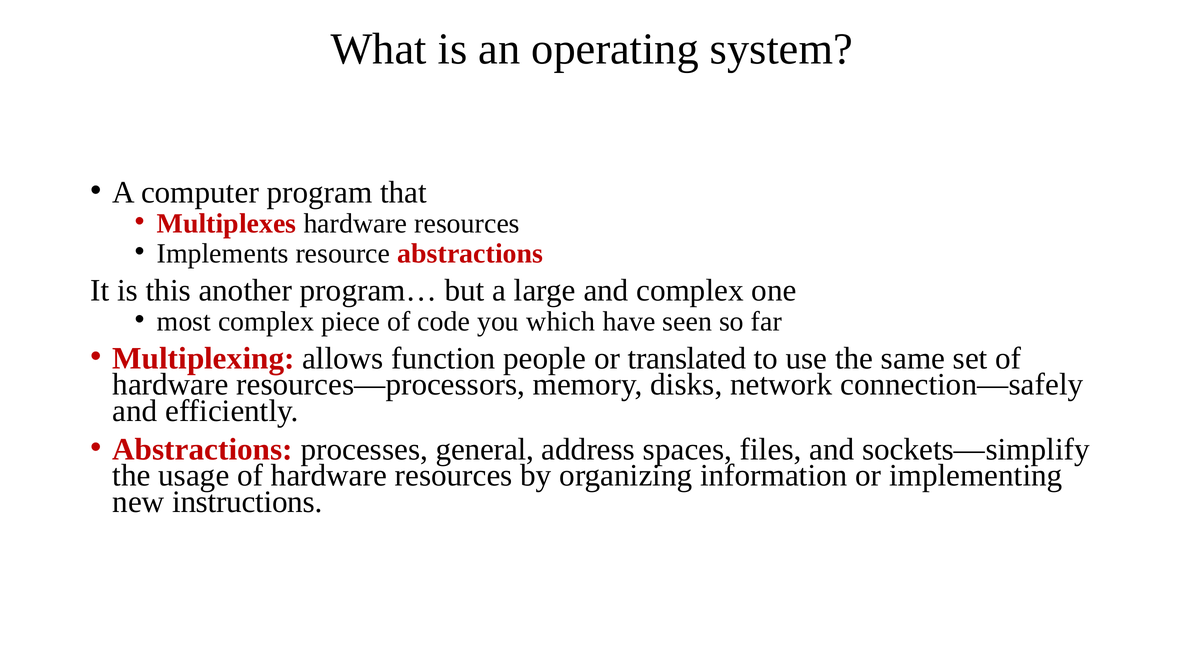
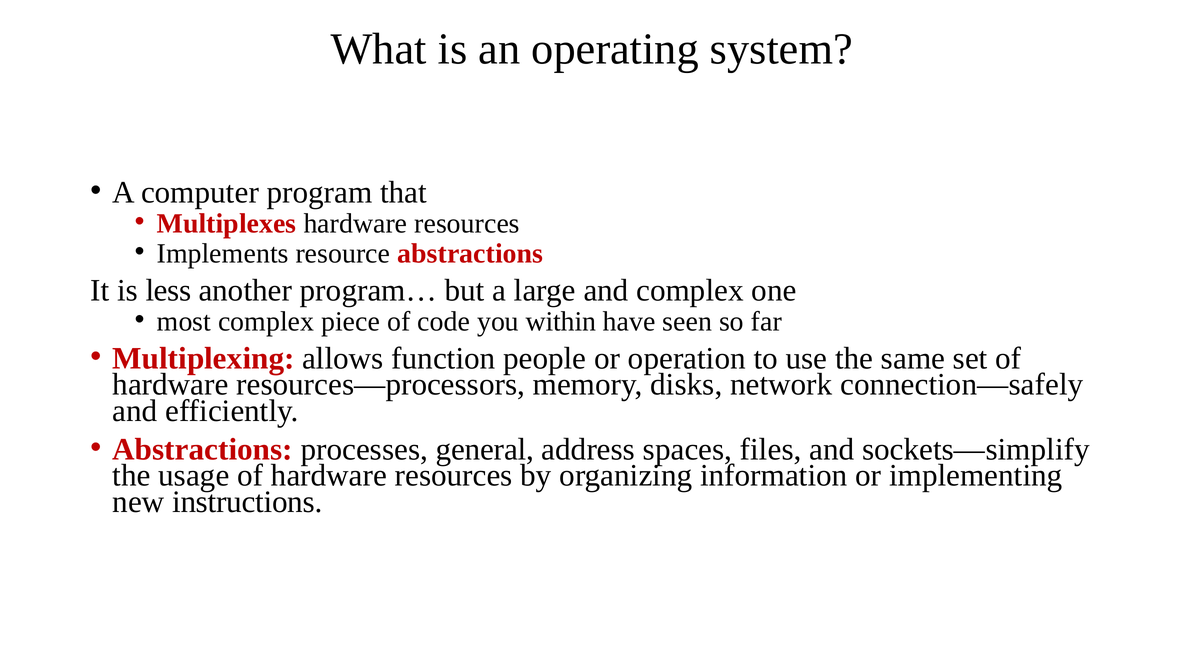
this: this -> less (168, 290)
which: which -> within (561, 322)
translated: translated -> operation (687, 358)
